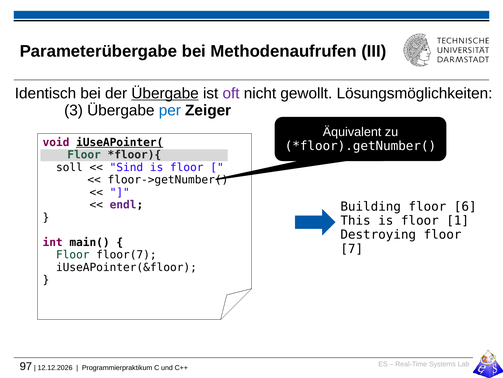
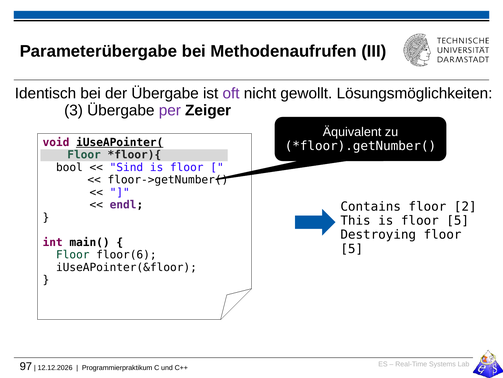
Übergabe underline: present -> none (165, 93)
per colour: blue -> purple (170, 110)
soll: soll -> bool (69, 167)
Building: Building -> Contains (371, 206)
6: 6 -> 2 (465, 206)
is floor 1: 1 -> 5 (458, 220)
7: 7 -> 5 (352, 248)
floor(7: floor(7 -> floor(6 (126, 254)
